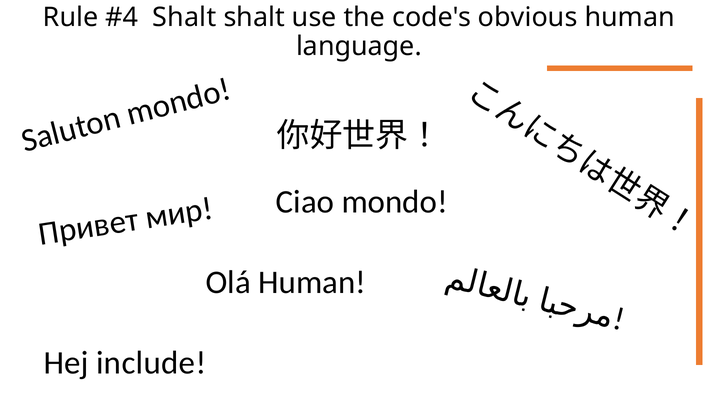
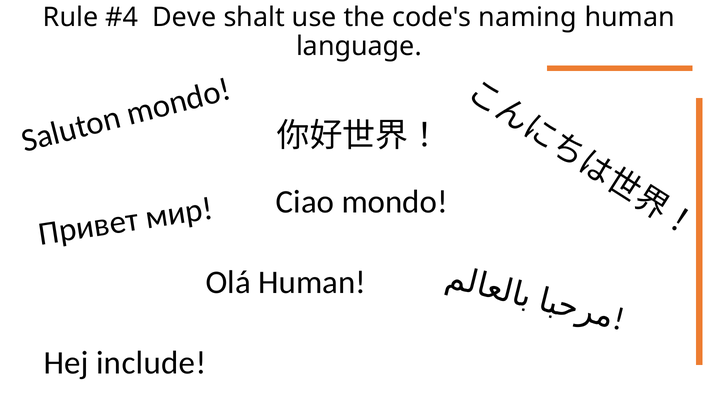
Shalt: Shalt -> Deve (184, 17)
obvious: obvious -> naming (528, 17)
